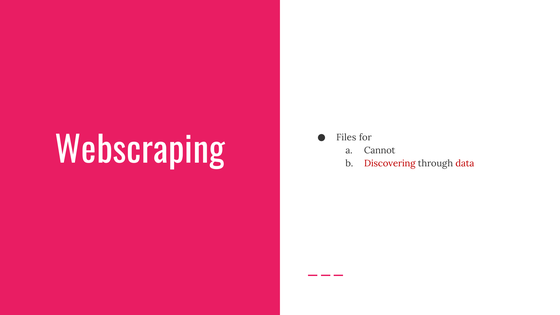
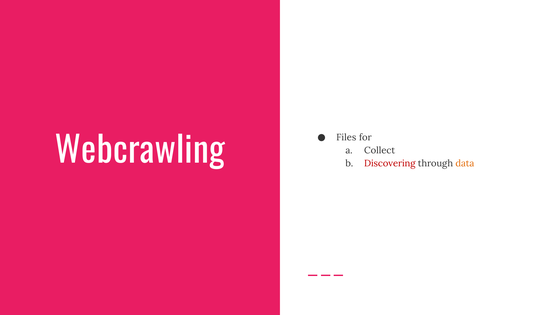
Webscraping: Webscraping -> Webcrawling (140, 151)
Cannot: Cannot -> Collect (380, 150)
data colour: red -> orange (465, 163)
